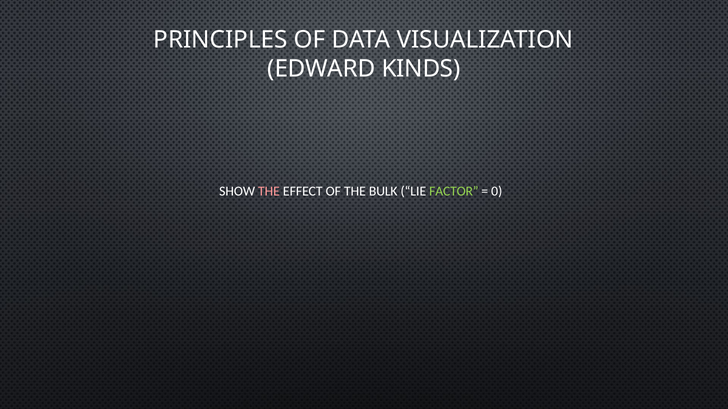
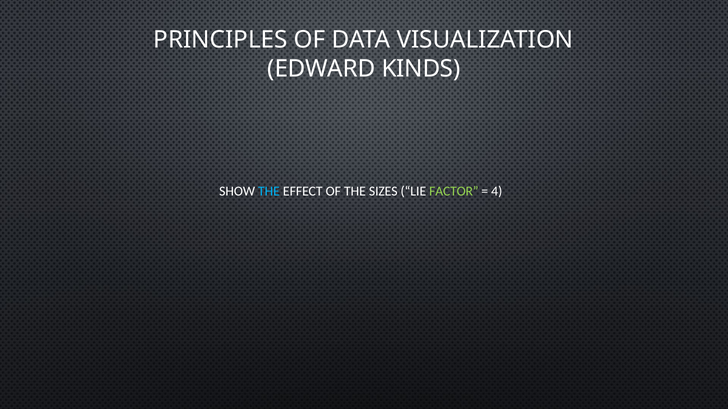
THE colour: pink -> light blue (269, 191)
BULK: BULK -> SIZES (383, 191)
0: 0 -> 4 (497, 191)
